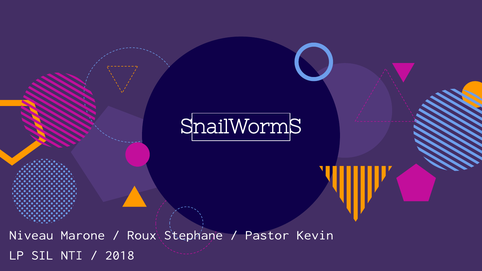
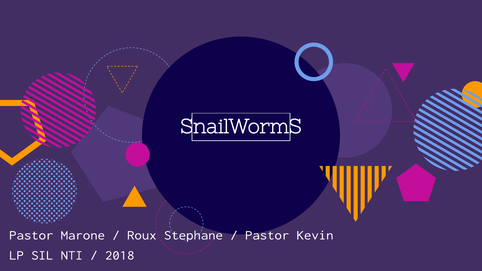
Niveau: Niveau -> Pastor (31, 235)
